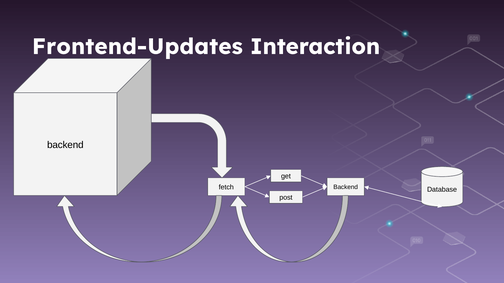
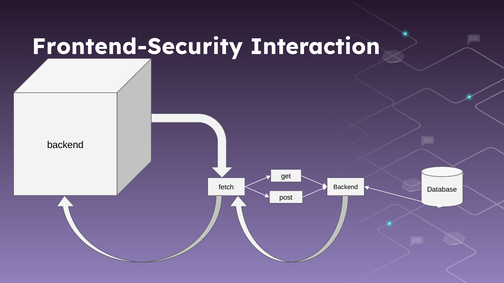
Frontend-Updates: Frontend-Updates -> Frontend-Security (137, 47)
